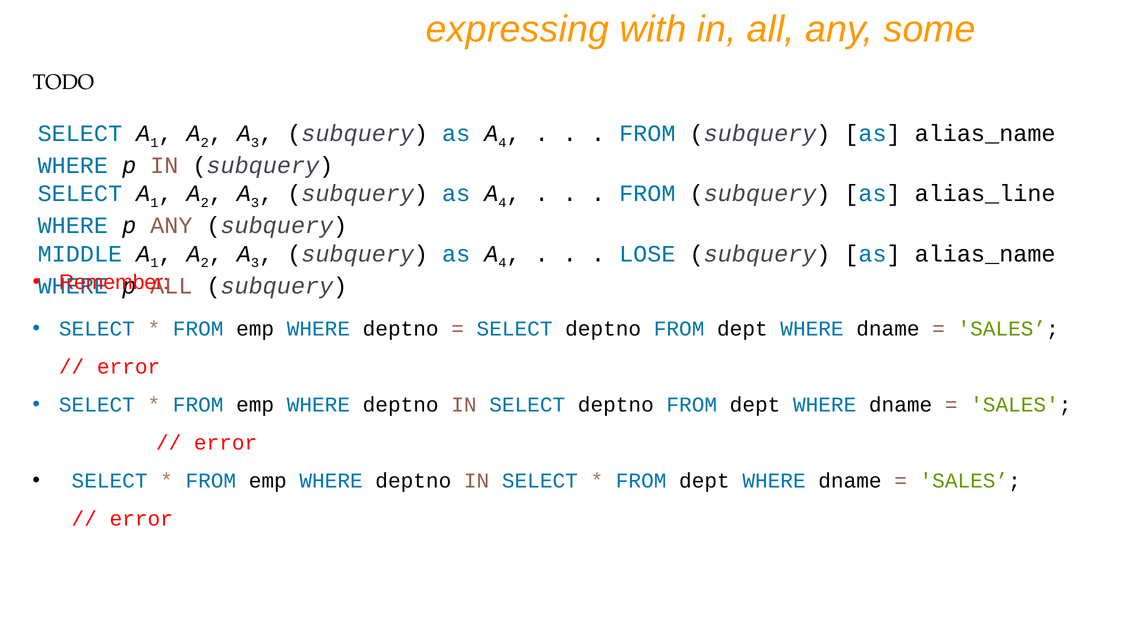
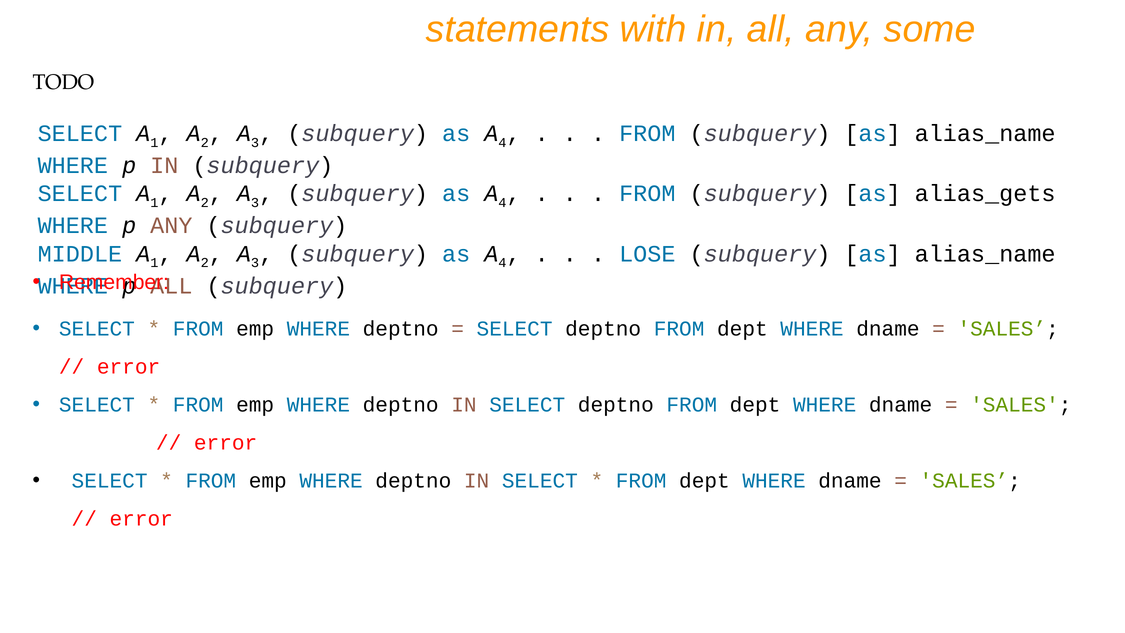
expressing: expressing -> statements (518, 29)
alias_line: alias_line -> alias_gets (985, 194)
